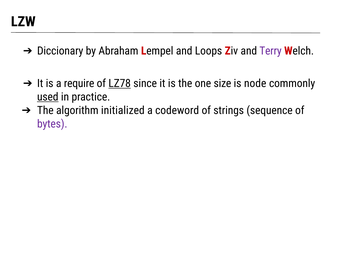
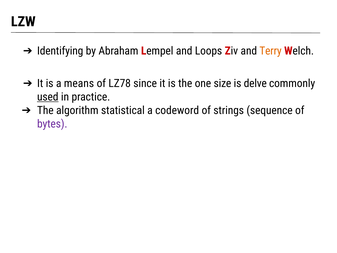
Diccionary: Diccionary -> Identifying (60, 51)
Terry colour: purple -> orange (271, 51)
require: require -> means (79, 83)
LZ78 underline: present -> none (120, 83)
node: node -> delve (255, 83)
initialized: initialized -> statistical (123, 110)
